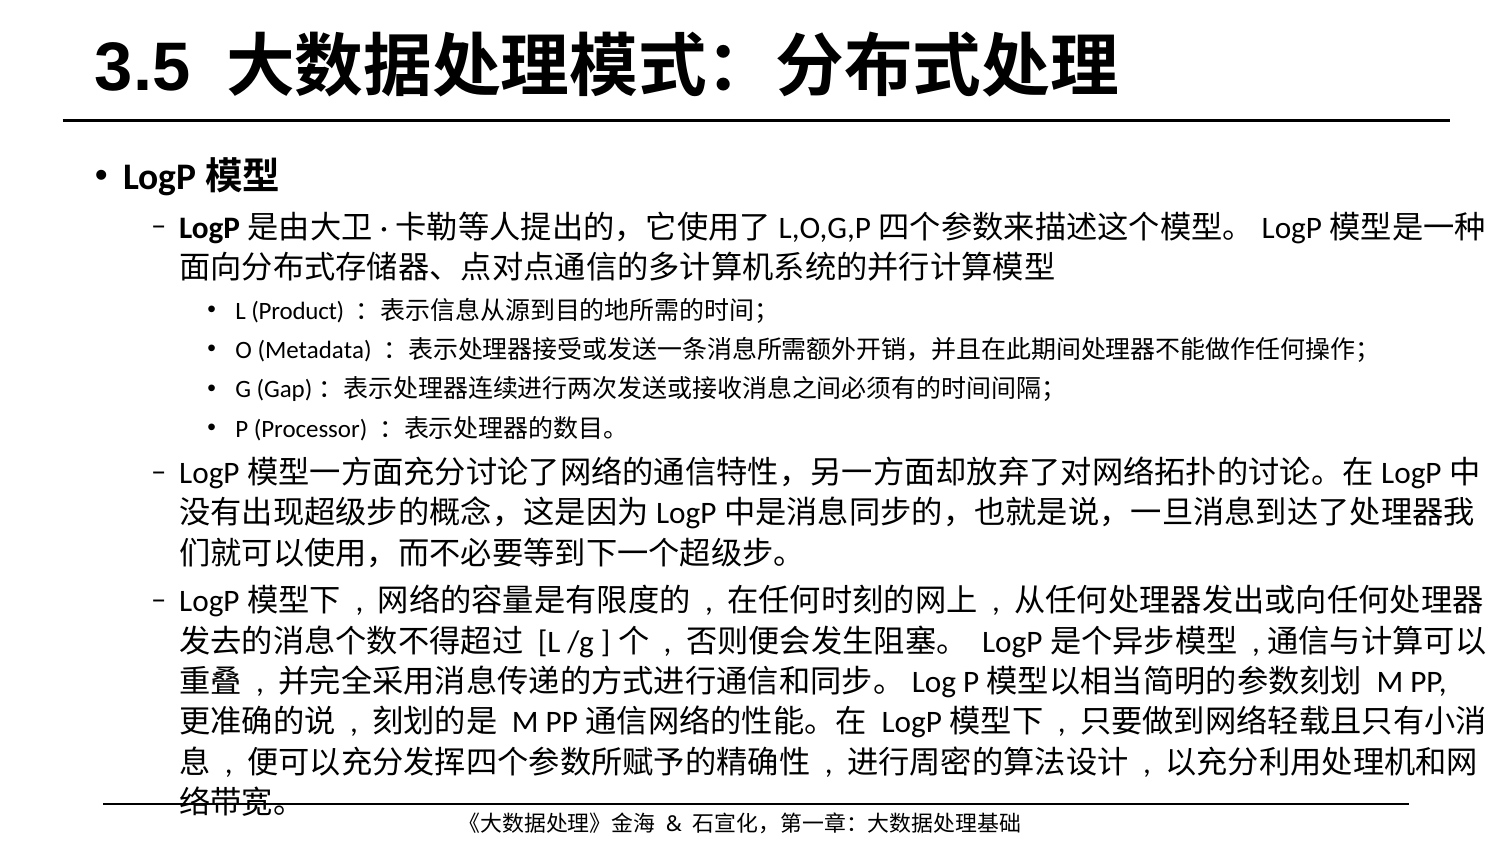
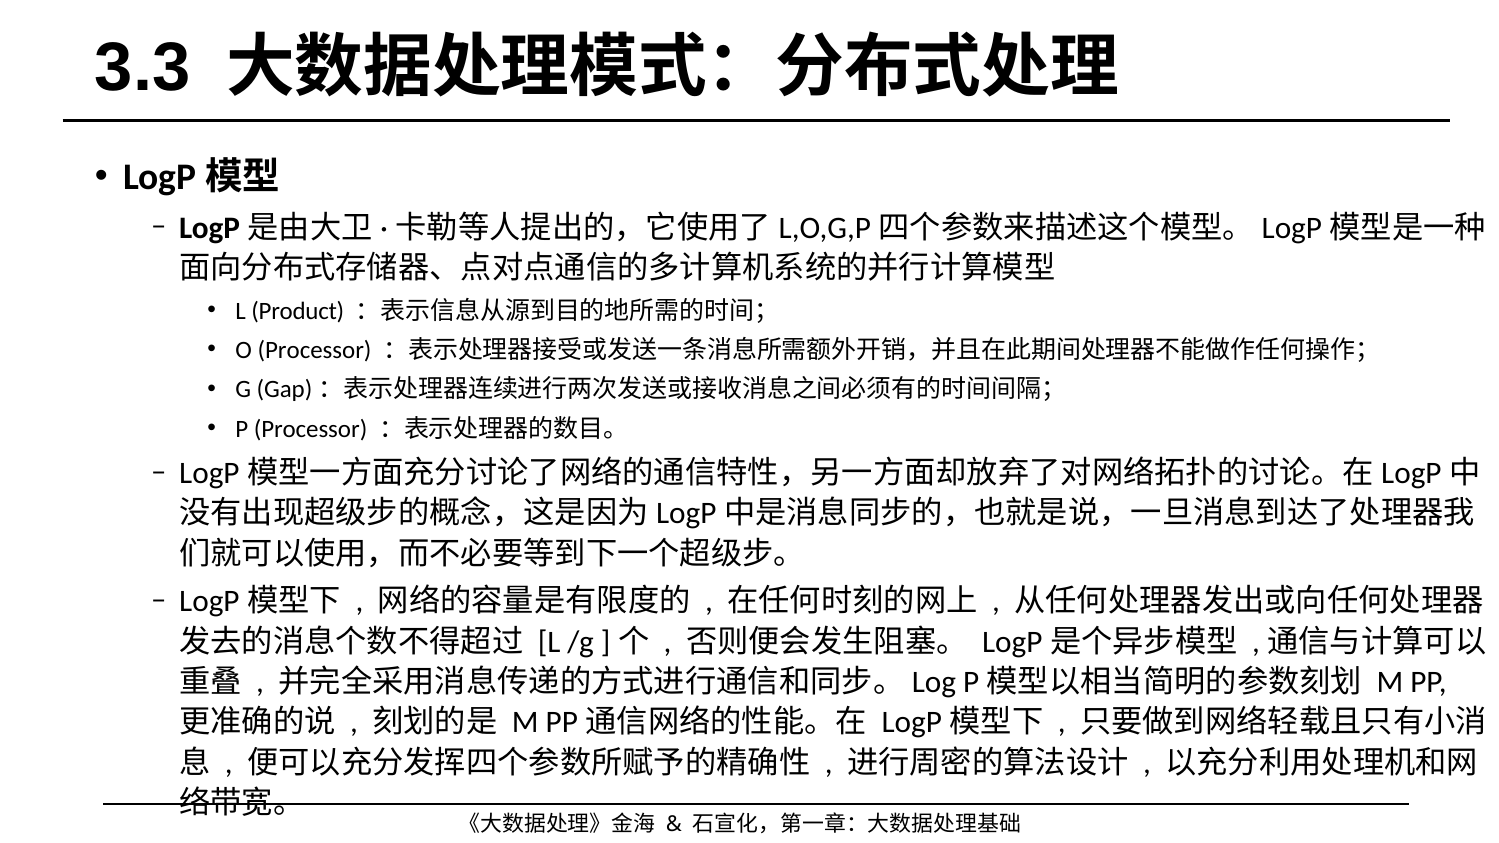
3.5: 3.5 -> 3.3 (143, 68)
O Metadata: Metadata -> Processor (315, 350)
